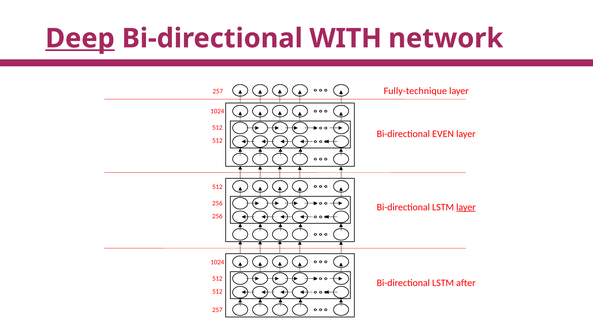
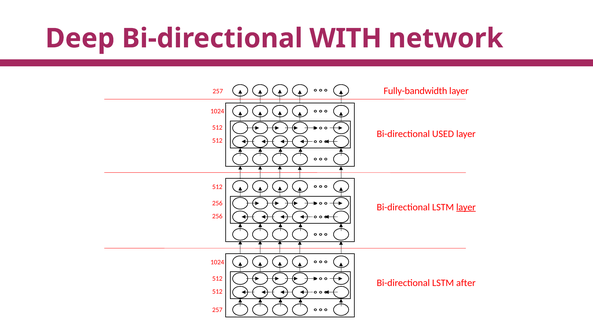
Deep underline: present -> none (80, 38)
Fully-technique: Fully-technique -> Fully-bandwidth (415, 91)
EVEN: EVEN -> USED (443, 134)
